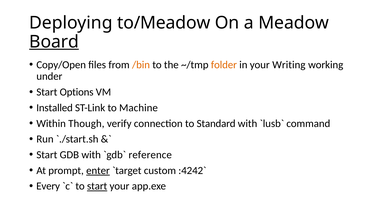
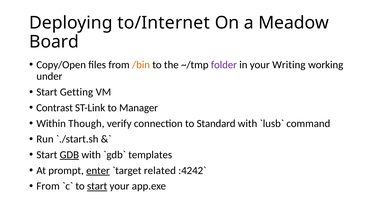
to/Meadow: to/Meadow -> to/Internet (164, 23)
Board underline: present -> none (54, 42)
folder colour: orange -> purple (224, 65)
Options: Options -> Getting (76, 92)
Installed: Installed -> Contrast (55, 107)
Machine: Machine -> Manager (139, 107)
GDB underline: none -> present (69, 154)
reference: reference -> templates (150, 154)
custom: custom -> related (160, 170)
Every: Every -> From (48, 186)
